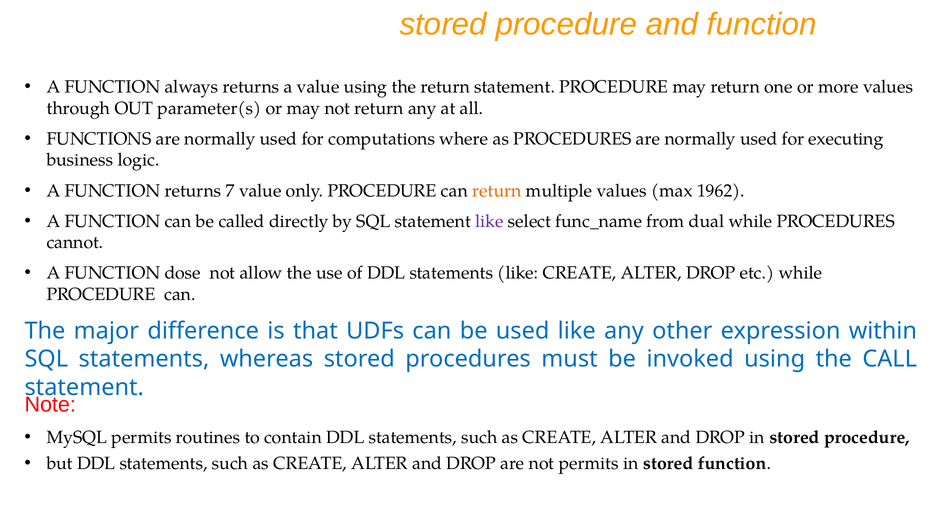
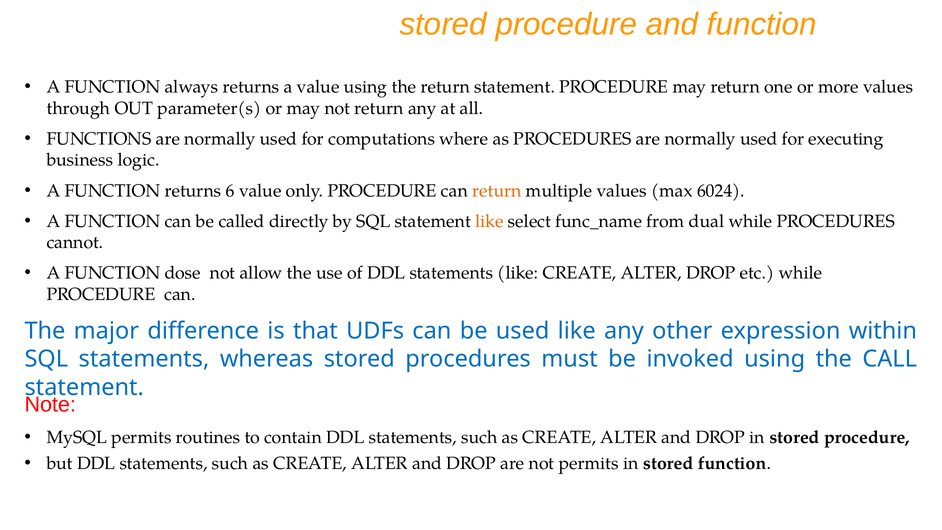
7: 7 -> 6 (230, 191)
1962: 1962 -> 6024 (721, 191)
like colour: purple -> orange (489, 221)
